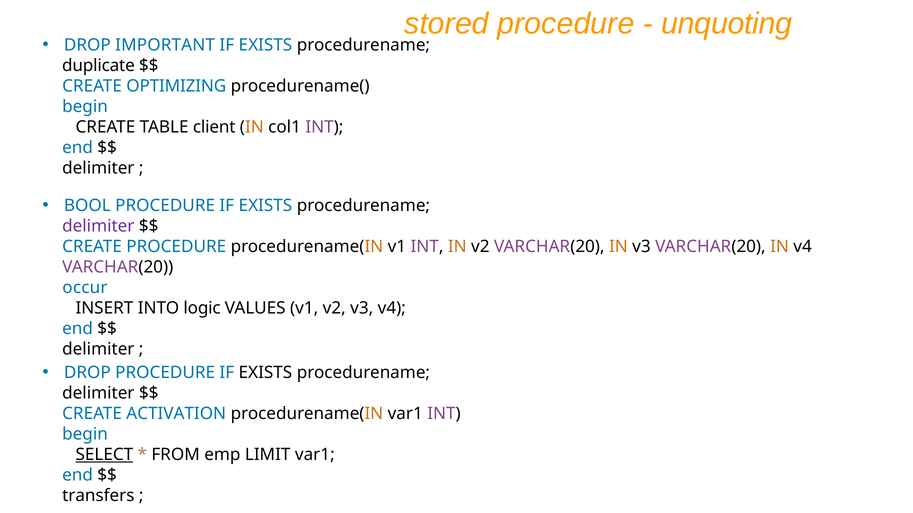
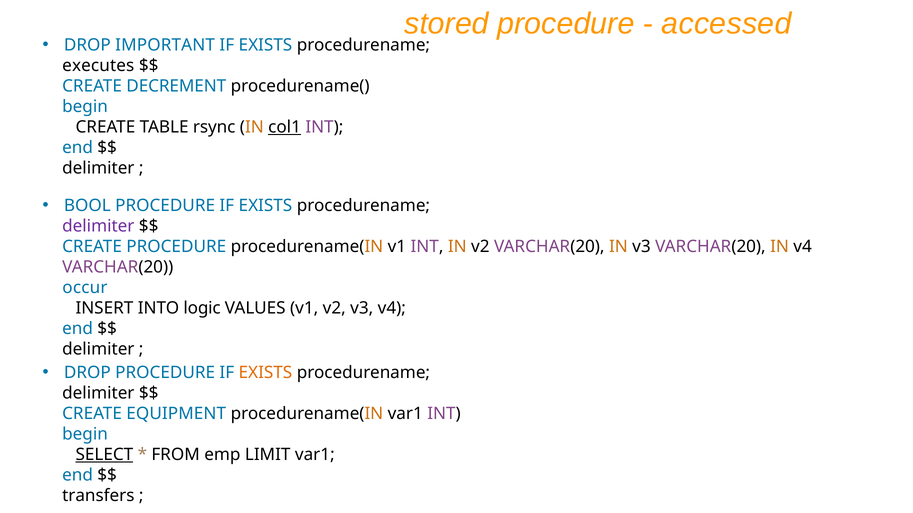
unquoting: unquoting -> accessed (726, 24)
duplicate: duplicate -> executes (98, 66)
OPTIMIZING: OPTIMIZING -> DECREMENT (176, 86)
client: client -> rsync (214, 127)
col1 underline: none -> present (285, 127)
EXISTS colour: black -> orange (265, 373)
ACTIVATION: ACTIVATION -> EQUIPMENT (176, 414)
